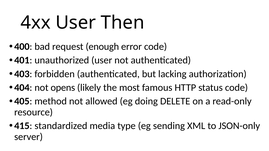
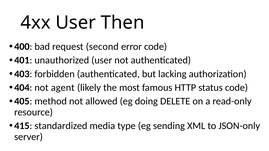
enough: enough -> second (102, 47)
opens: opens -> agent (63, 88)
